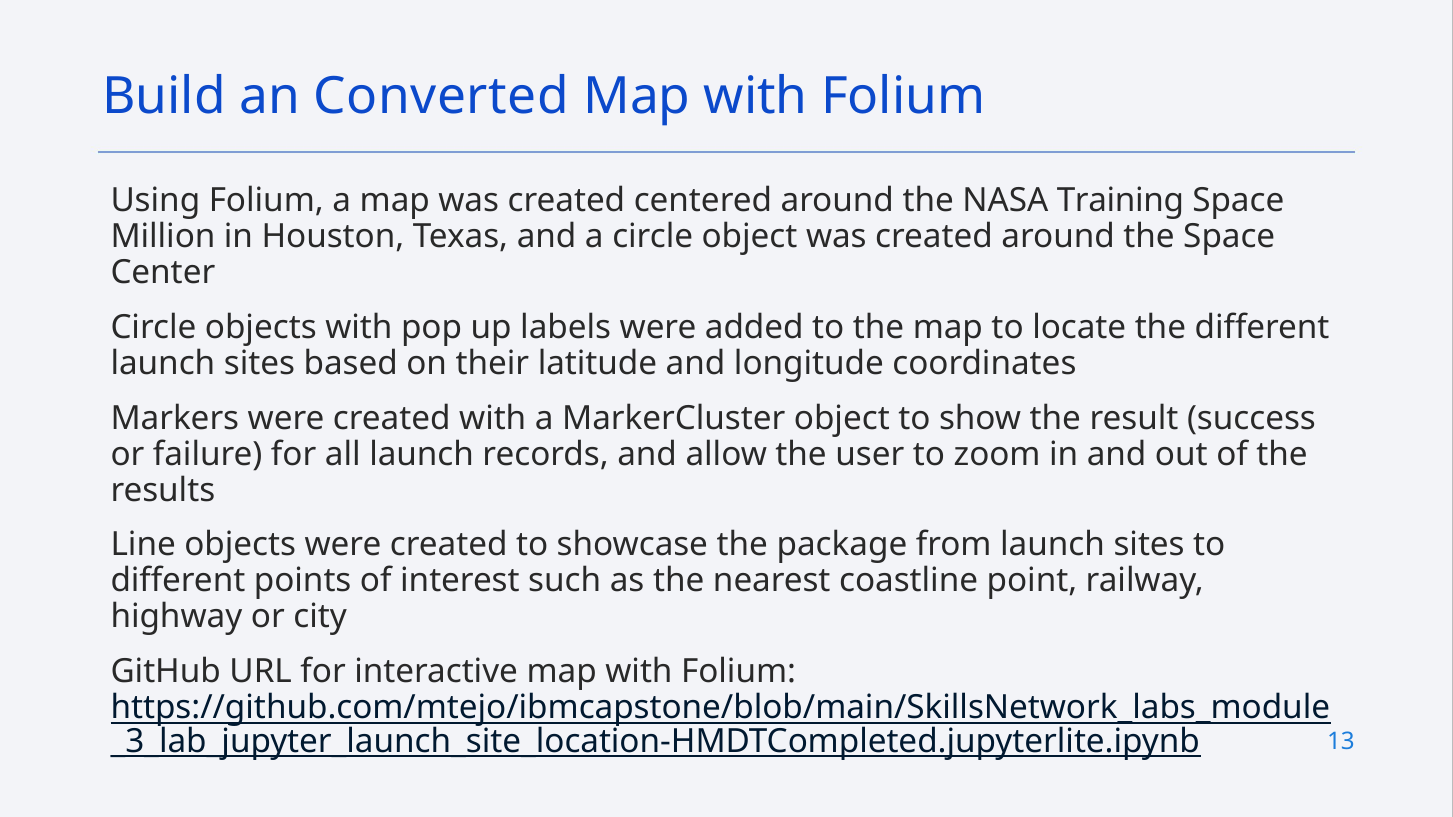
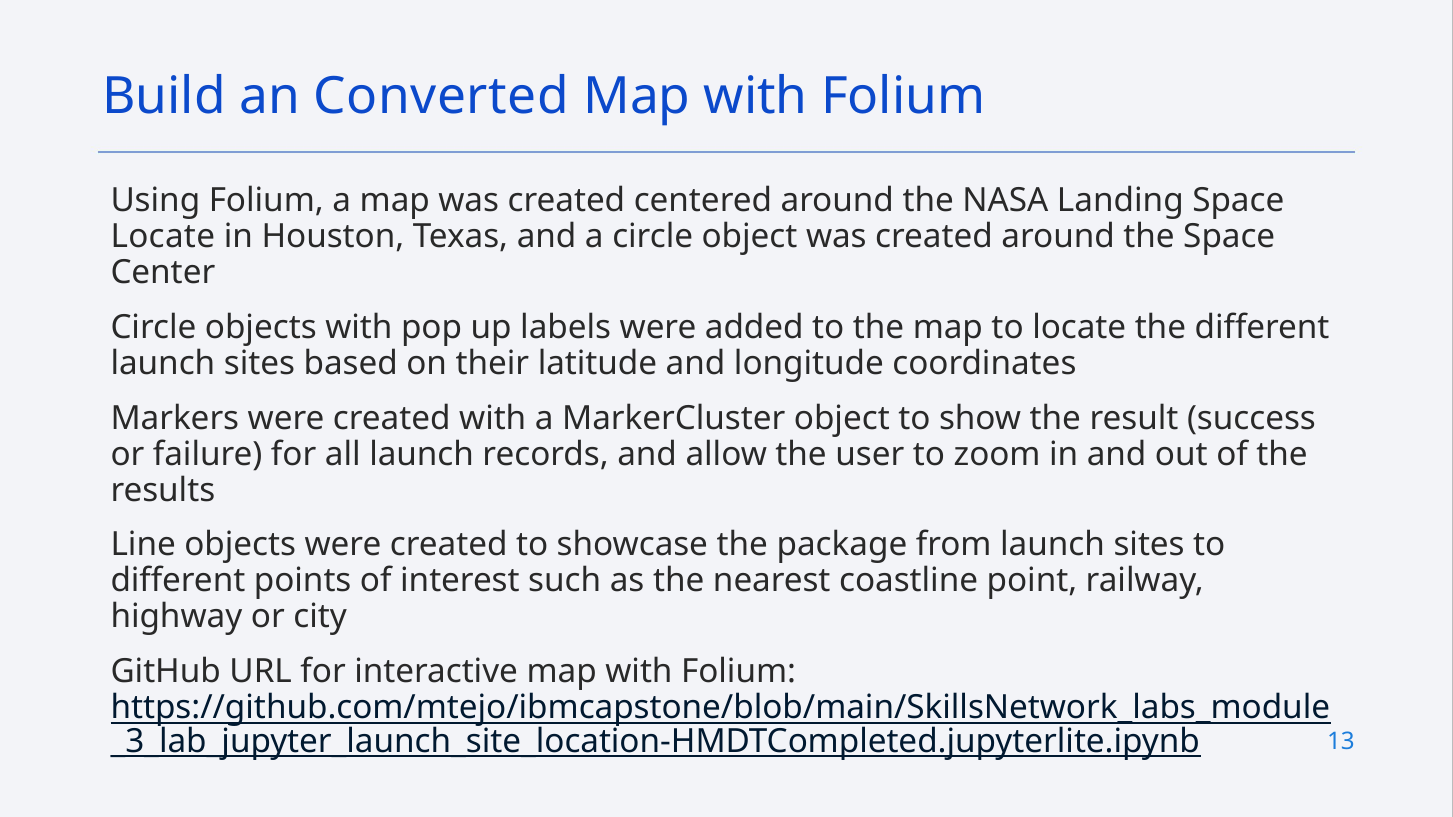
Training: Training -> Landing (1120, 200)
Million: Million -> Locate (163, 236)
